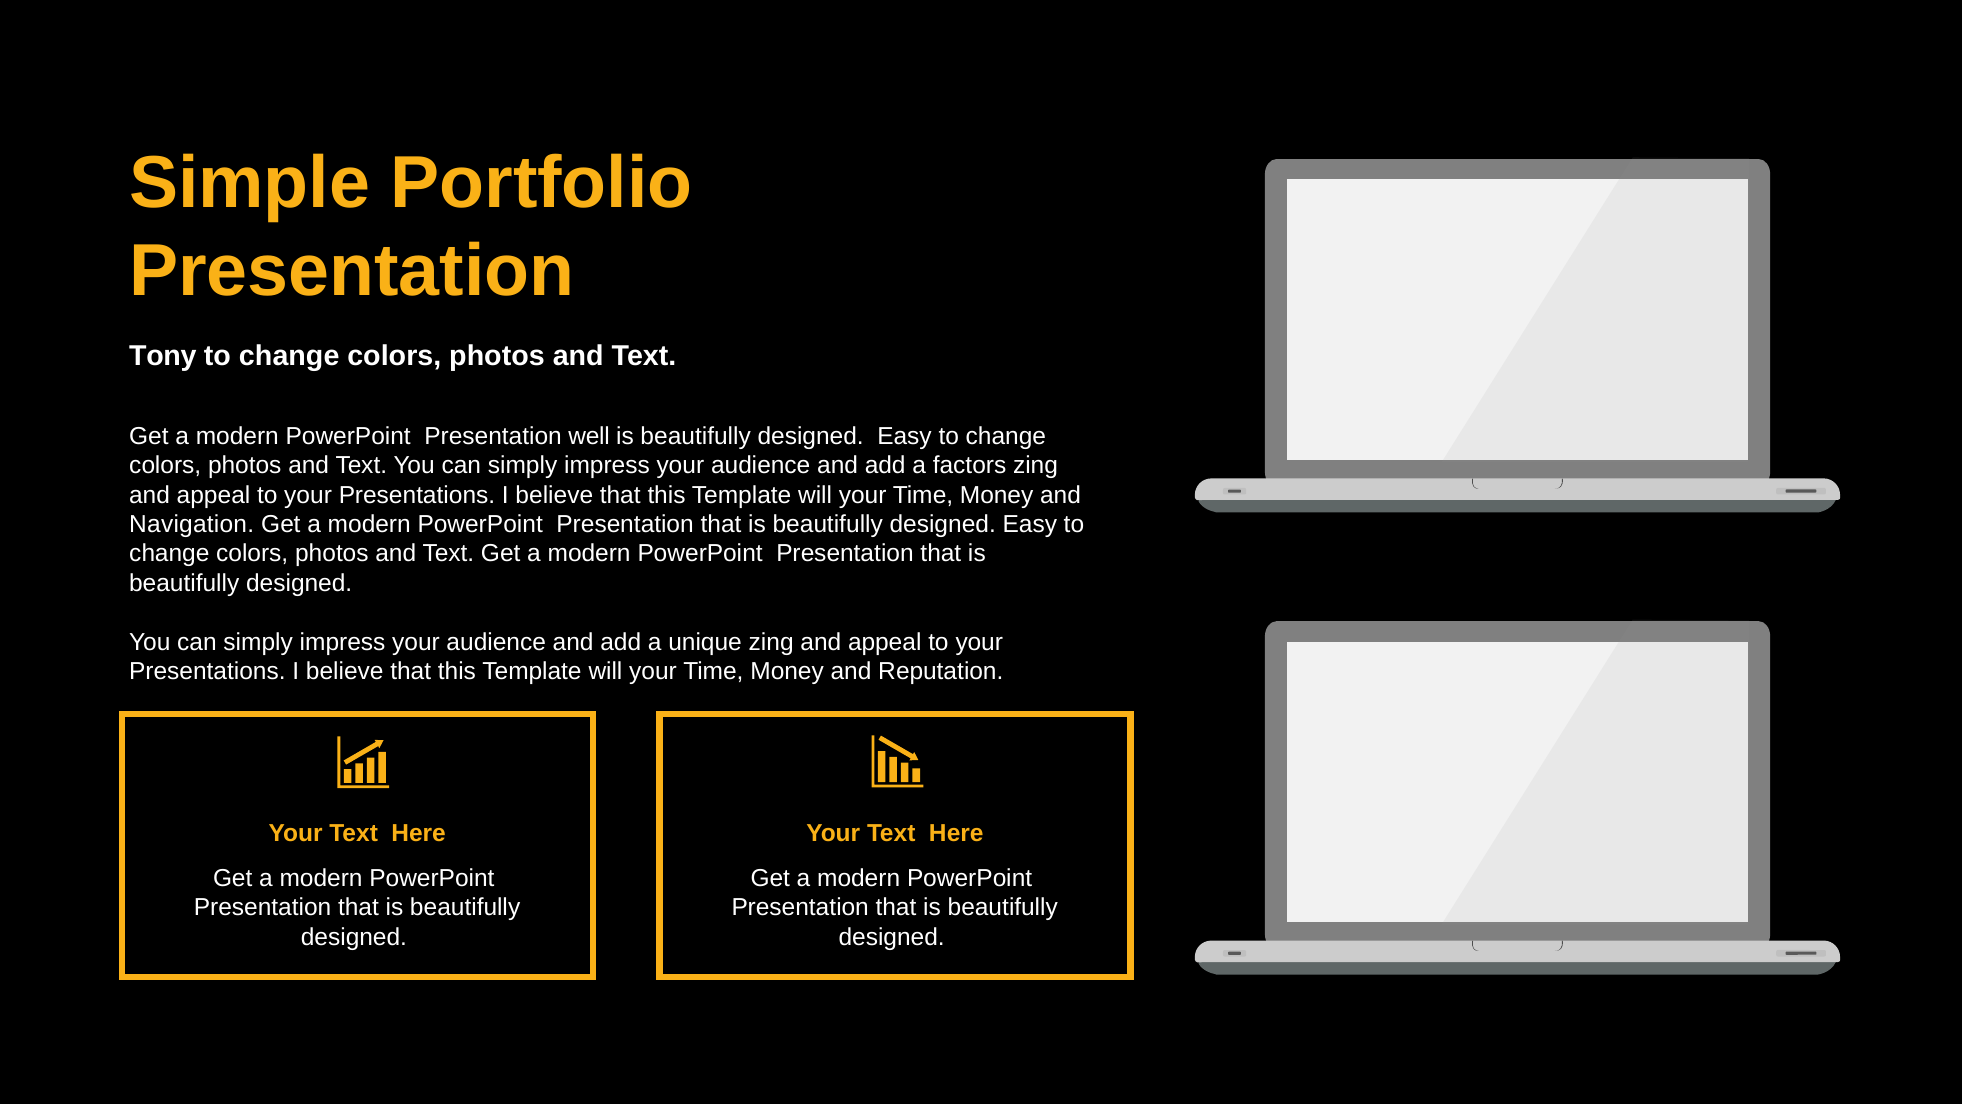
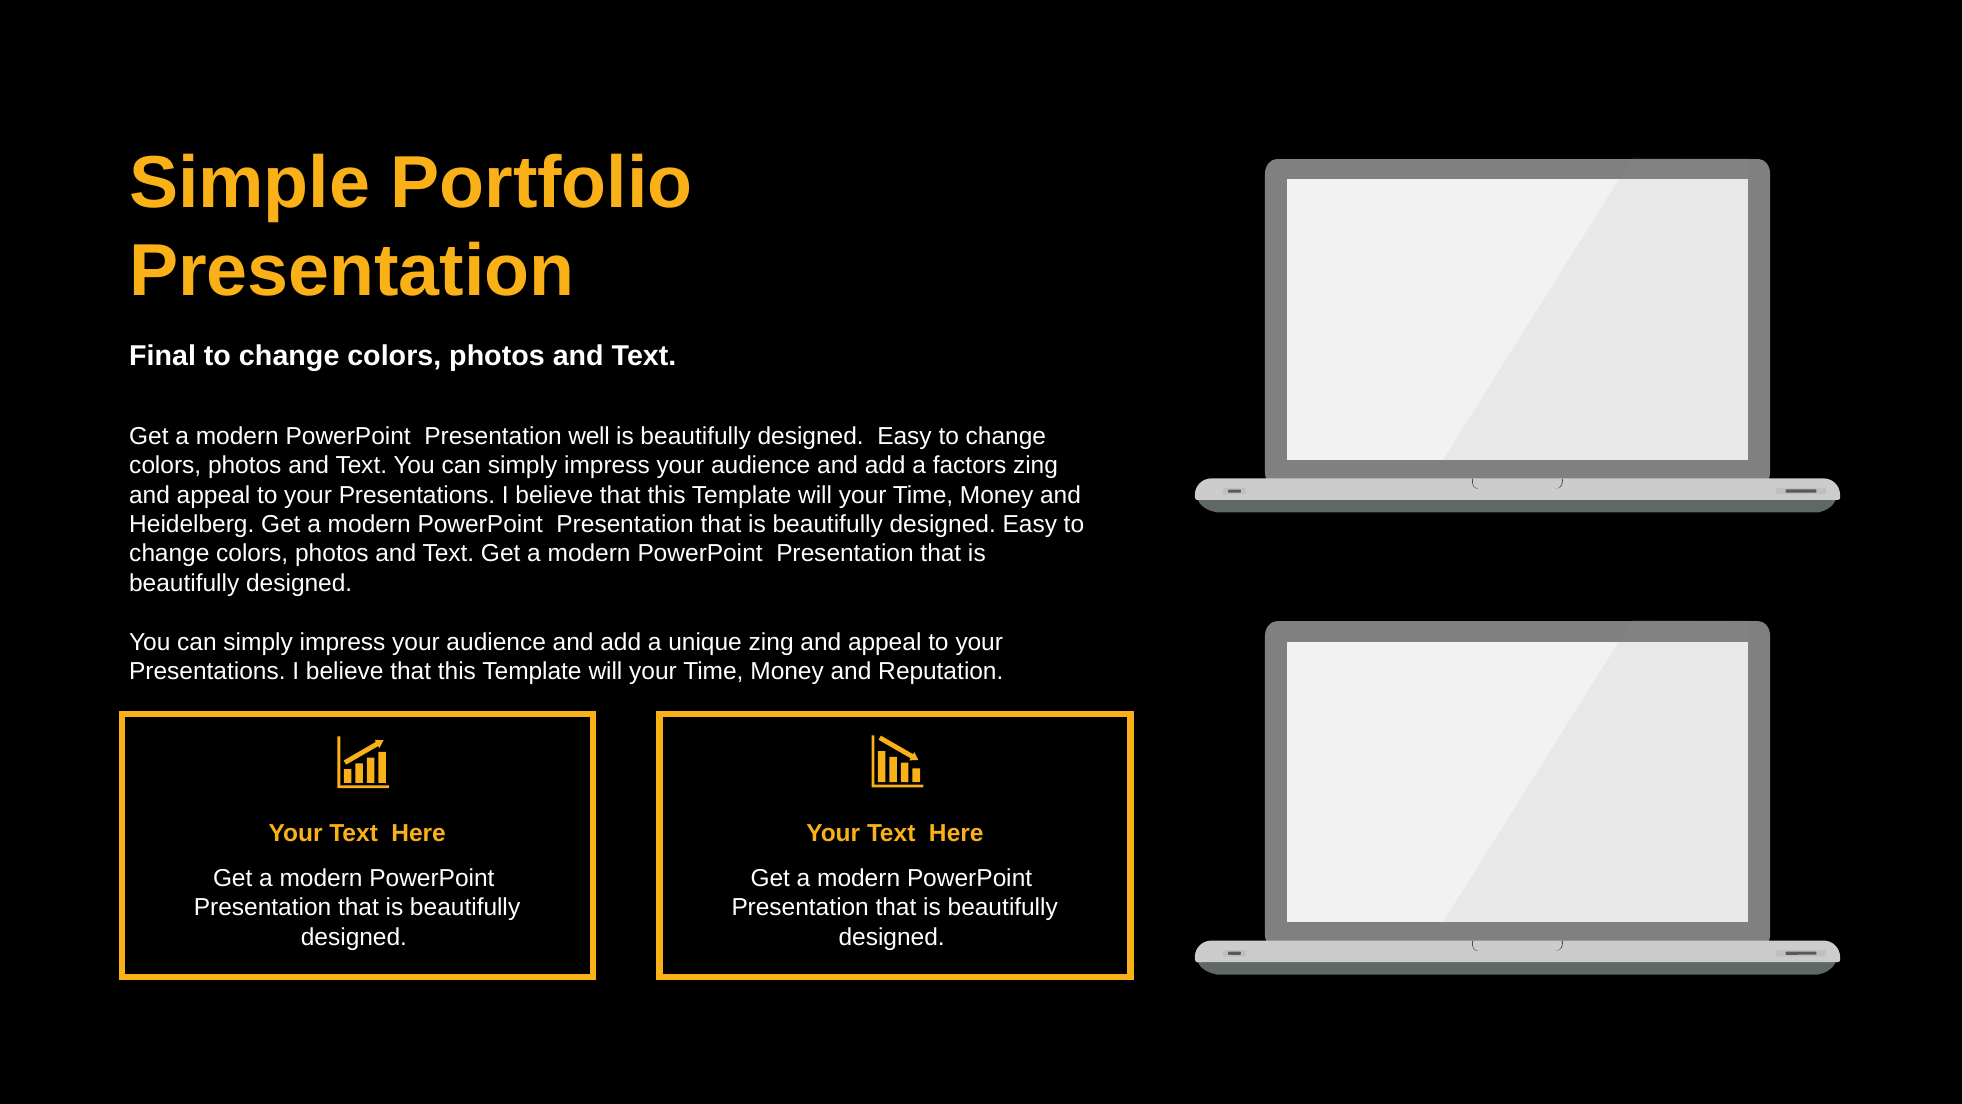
Tony: Tony -> Final (163, 356)
Navigation: Navigation -> Heidelberg (192, 524)
